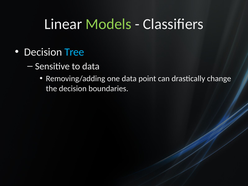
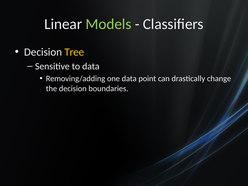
Tree colour: light blue -> yellow (74, 52)
